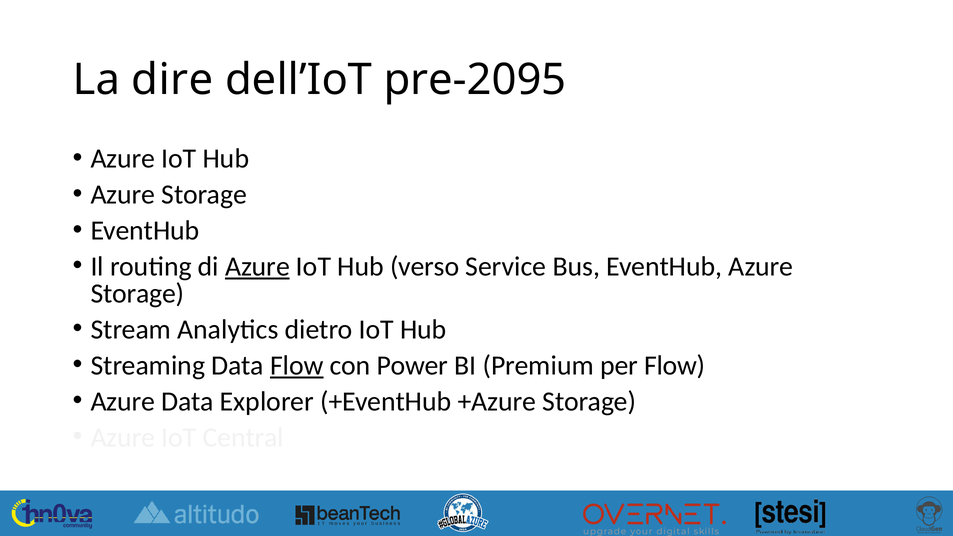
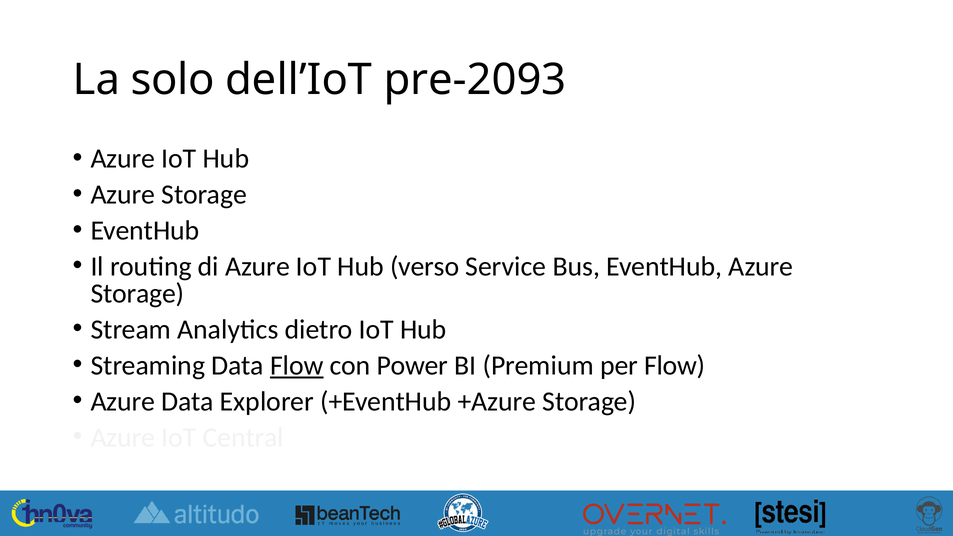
dire: dire -> solo (173, 80)
pre-2095: pre-2095 -> pre-2093 (475, 80)
Azure underline: present -> none (257, 267)
